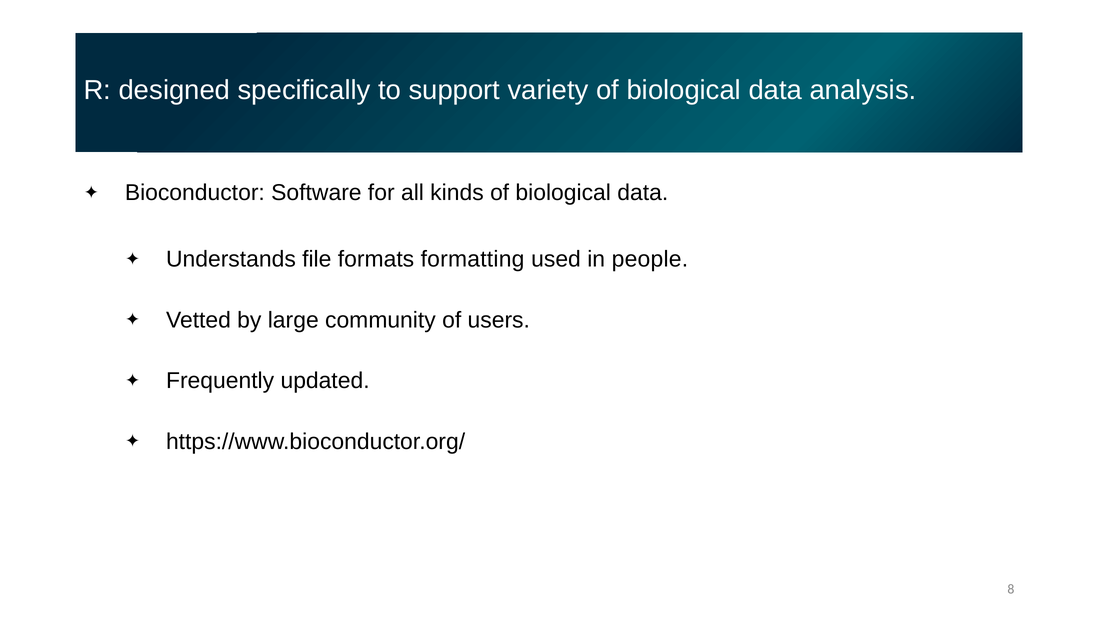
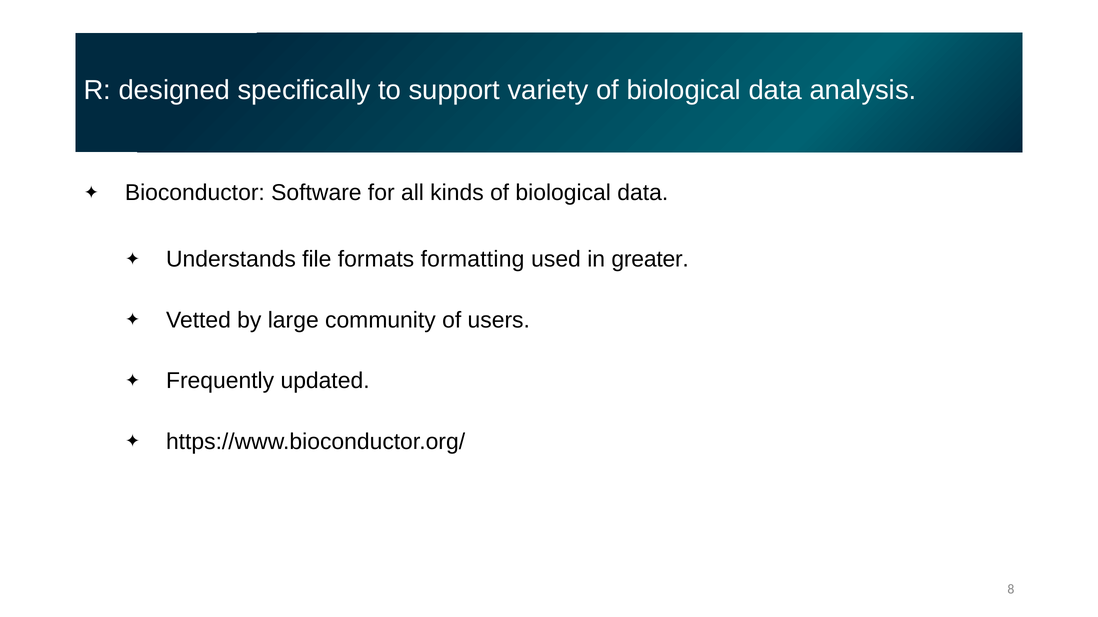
people: people -> greater (650, 260)
